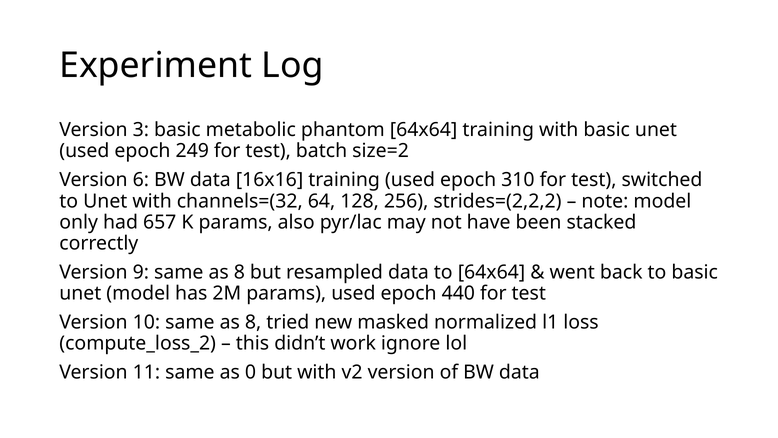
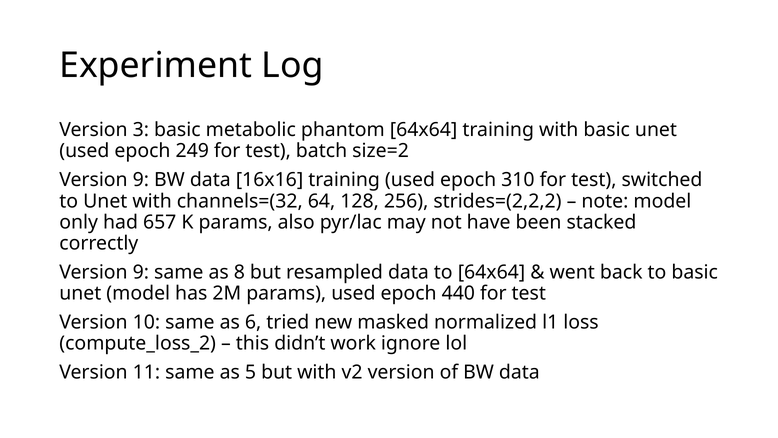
6: 6 -> 9 (141, 180)
10 same as 8: 8 -> 6 (253, 322)
0: 0 -> 5 (251, 372)
